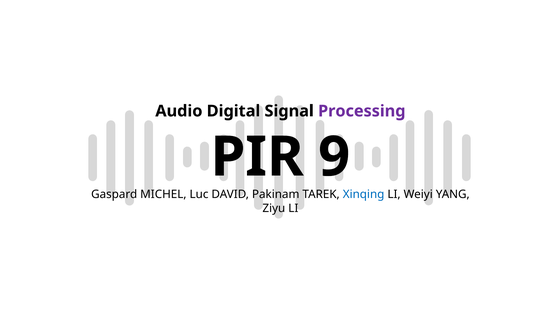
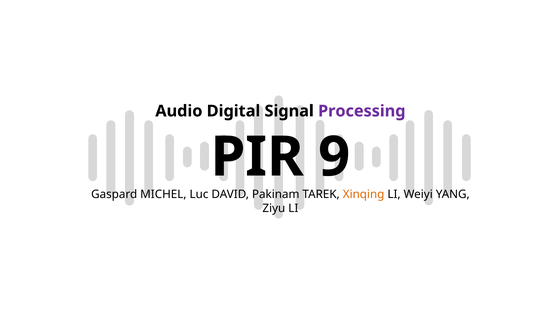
Xinqing colour: blue -> orange (364, 195)
